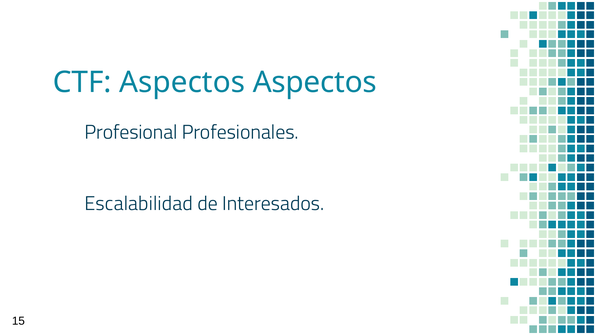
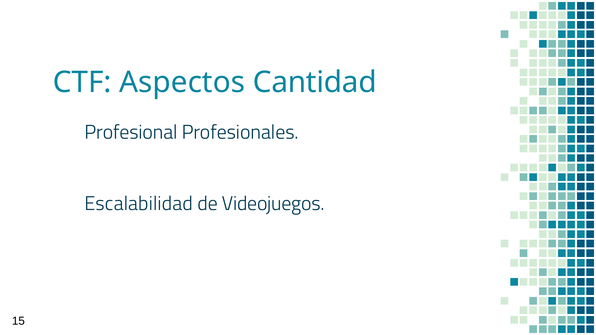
Aspectos Aspectos: Aspectos -> Cantidad (315, 82)
Interesados: Interesados -> Videojuegos (273, 204)
